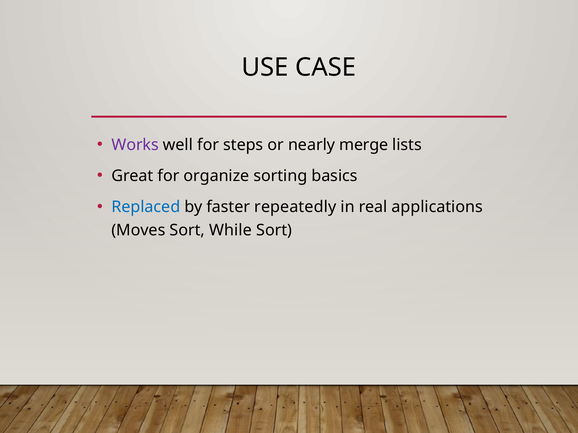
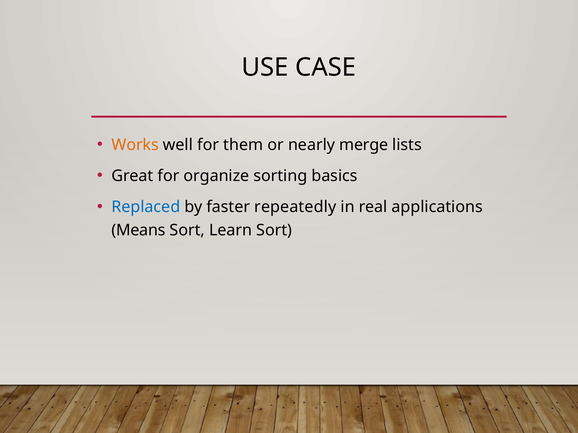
Works colour: purple -> orange (135, 145)
steps: steps -> them (243, 145)
Moves: Moves -> Means (139, 230)
While: While -> Learn (231, 230)
